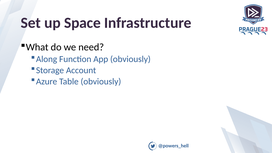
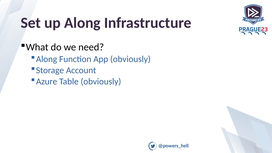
up Space: Space -> Along (82, 23)
